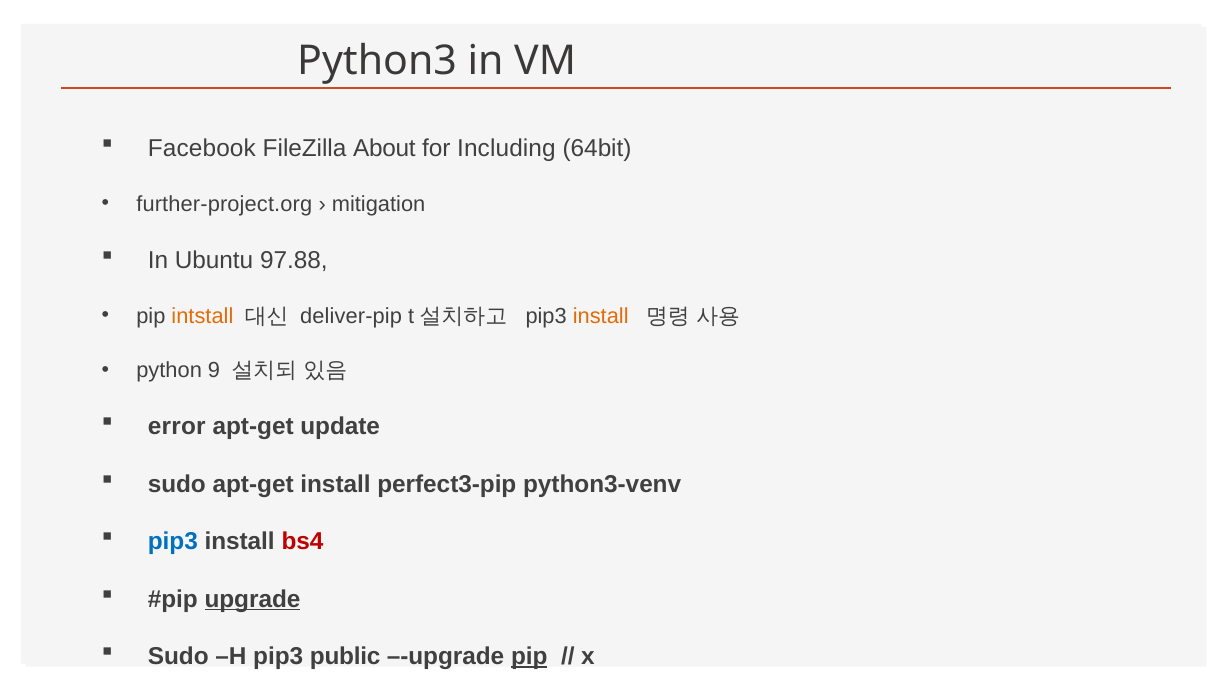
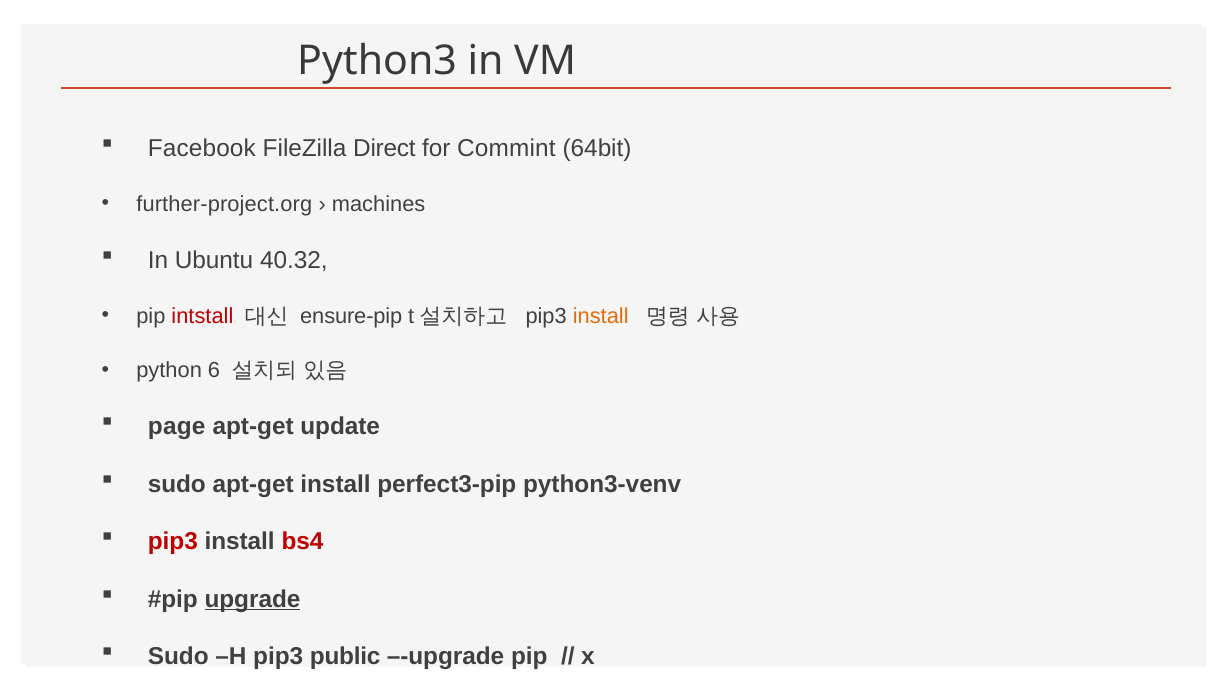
About: About -> Direct (384, 148)
Including: Including -> Commint (506, 148)
mitigation: mitigation -> machines (379, 204)
97.88: 97.88 -> 40.32 (294, 260)
intstall colour: orange -> red (202, 316)
deliver-pip: deliver-pip -> ensure-pip (351, 316)
9: 9 -> 6 (214, 370)
error: error -> page (177, 427)
pip3 colour: blue -> red (173, 541)
pip underline: present -> none (529, 656)
